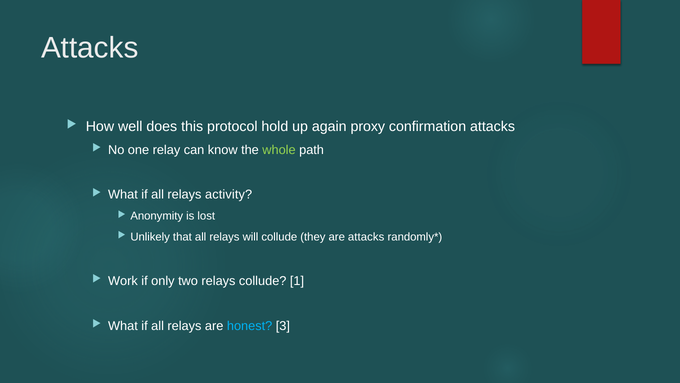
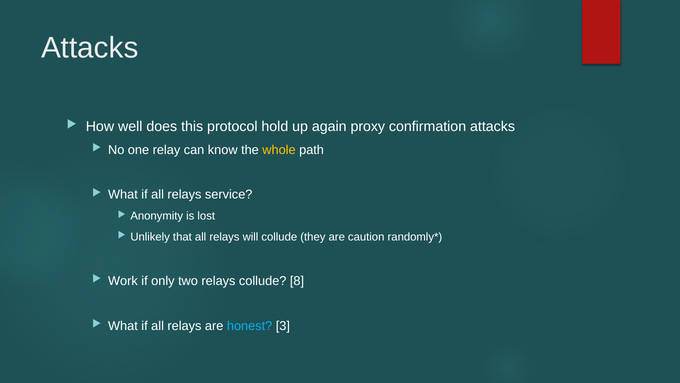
whole colour: light green -> yellow (279, 150)
activity: activity -> service (229, 194)
are attacks: attacks -> caution (366, 237)
1: 1 -> 8 (297, 281)
